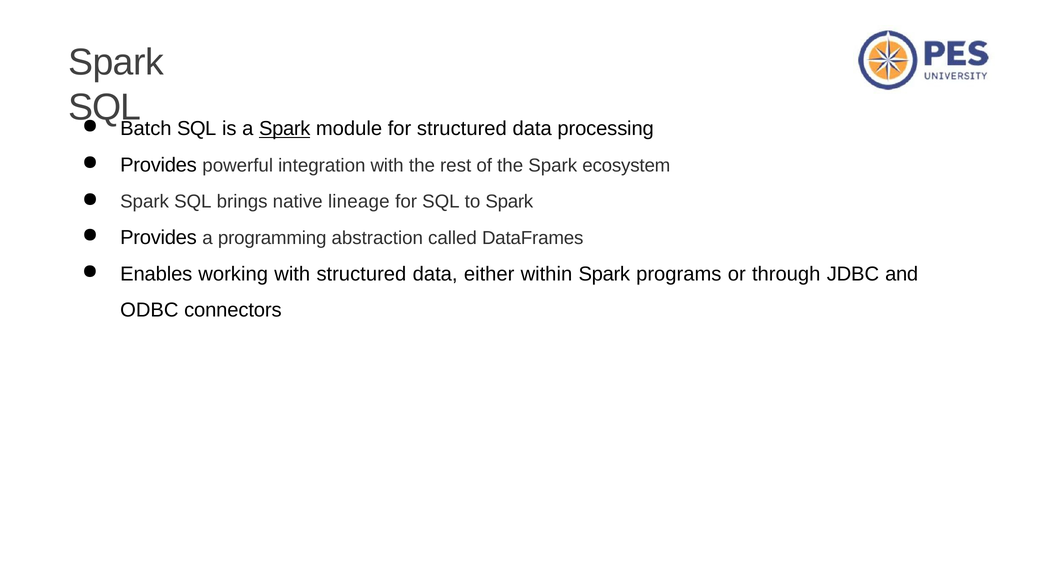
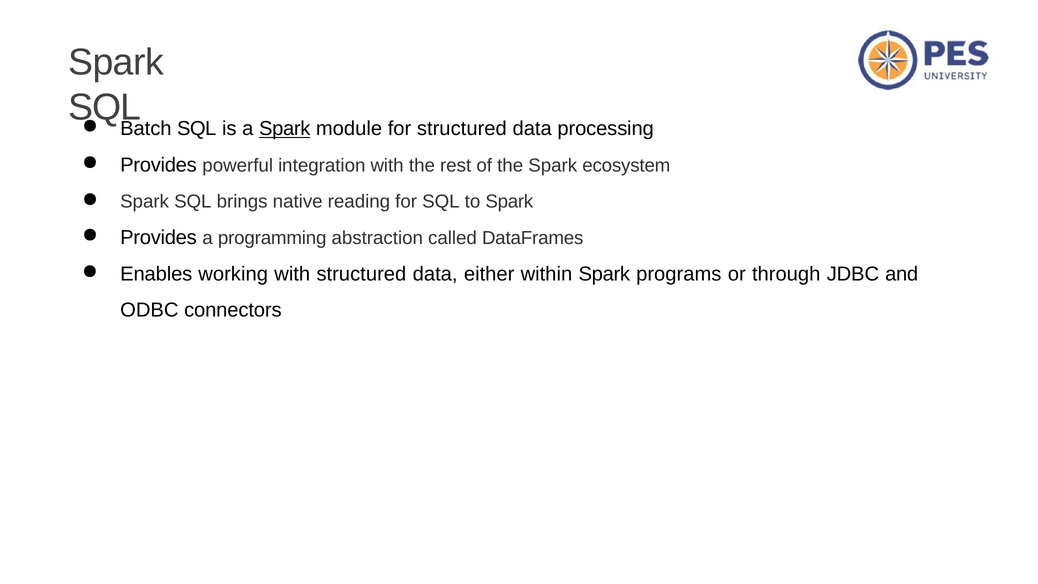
lineage: lineage -> reading (359, 202)
